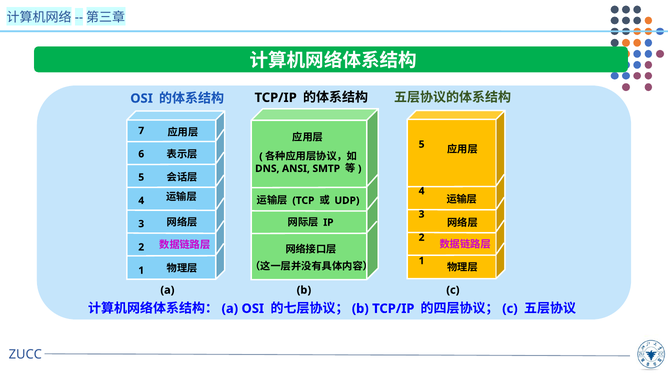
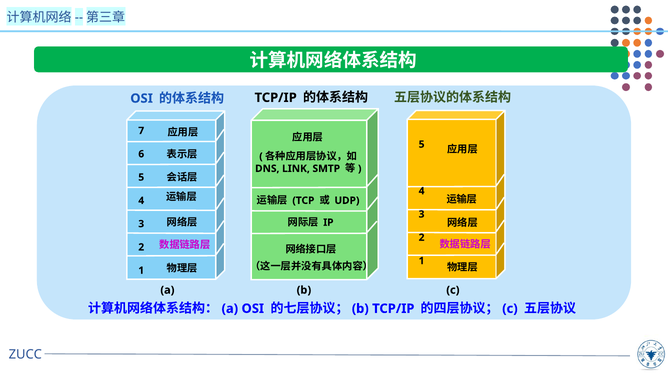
ANSI: ANSI -> LINK (296, 168)
